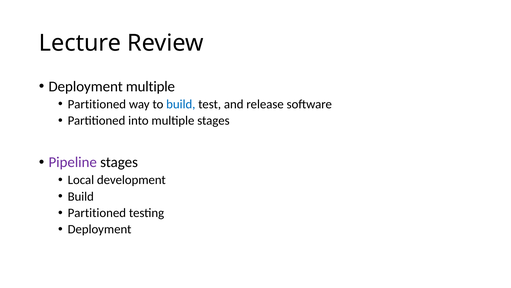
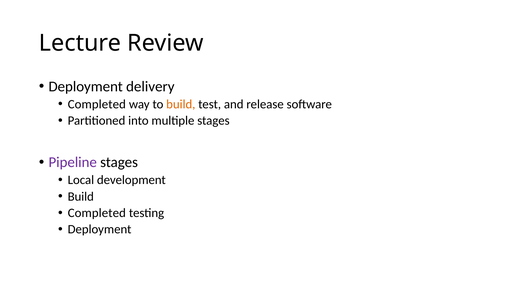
Deployment multiple: multiple -> delivery (150, 86)
Partitioned: Partitioned -> Completed (97, 104)
build colour: blue -> orange (181, 104)
Partitioned: Partitioned -> Completed (97, 213)
